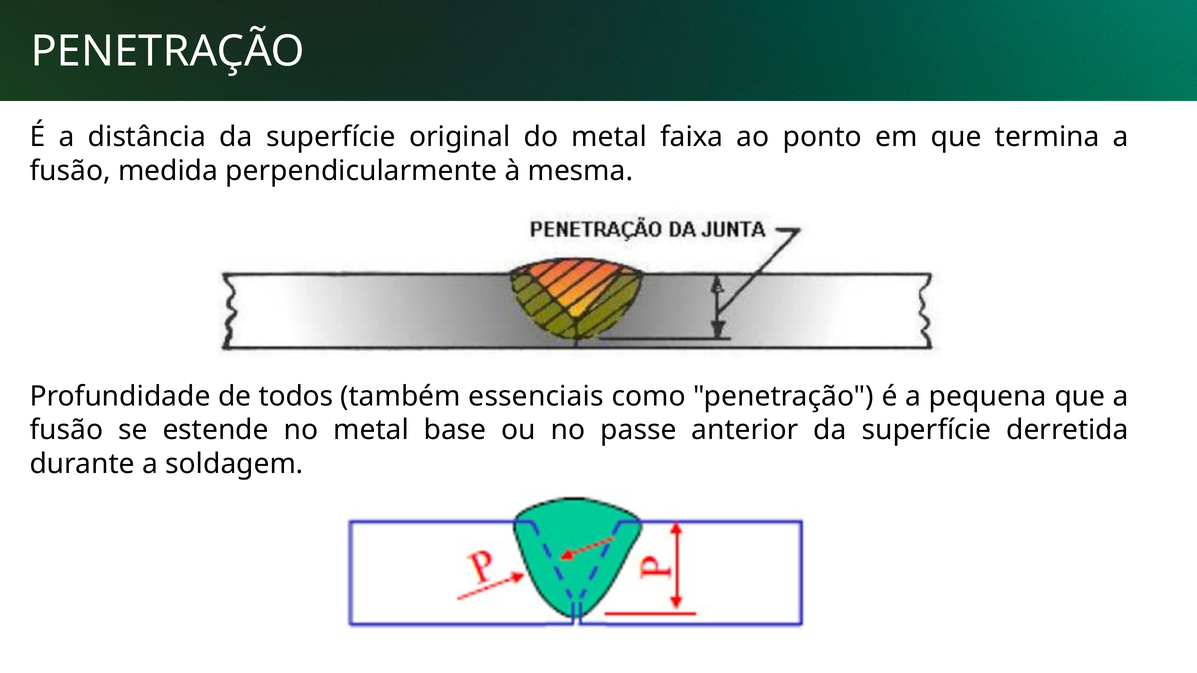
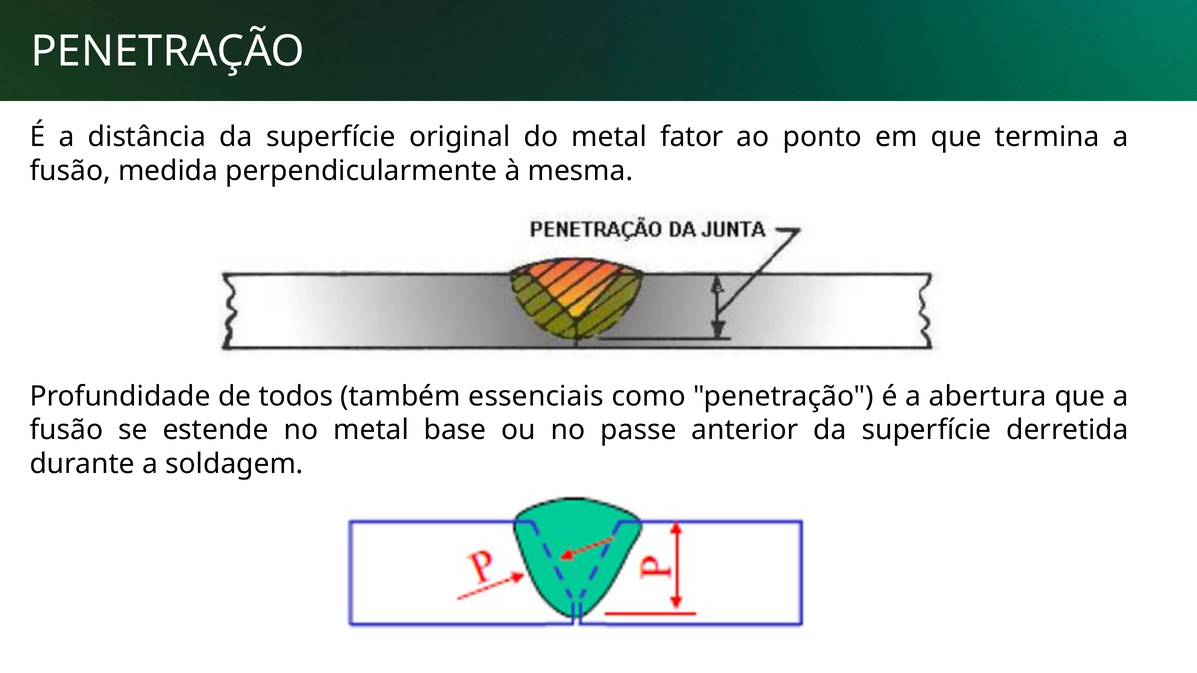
faixa: faixa -> fator (692, 137)
pequena: pequena -> abertura (988, 396)
